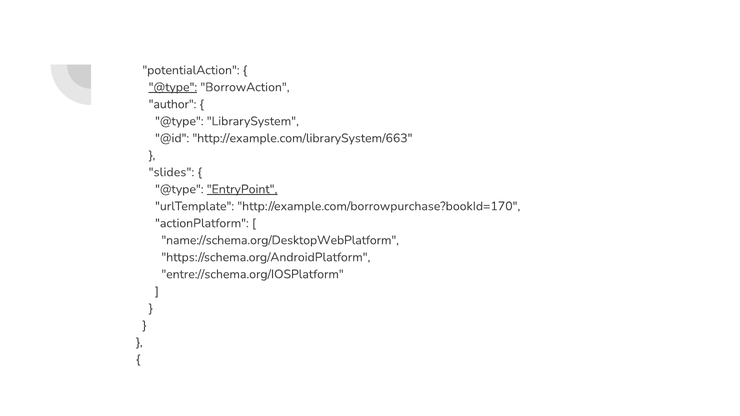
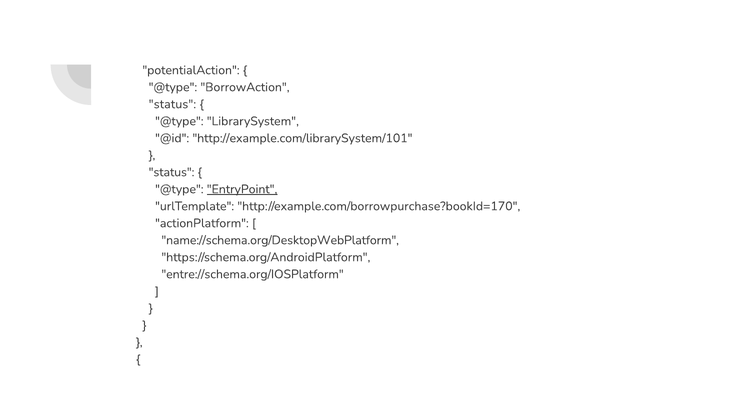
@type underline: present -> none (173, 87)
author: author -> status (172, 104)
http://example.com/librarySystem/663: http://example.com/librarySystem/663 -> http://example.com/librarySystem/101 (302, 138)
slides: slides -> status (172, 172)
